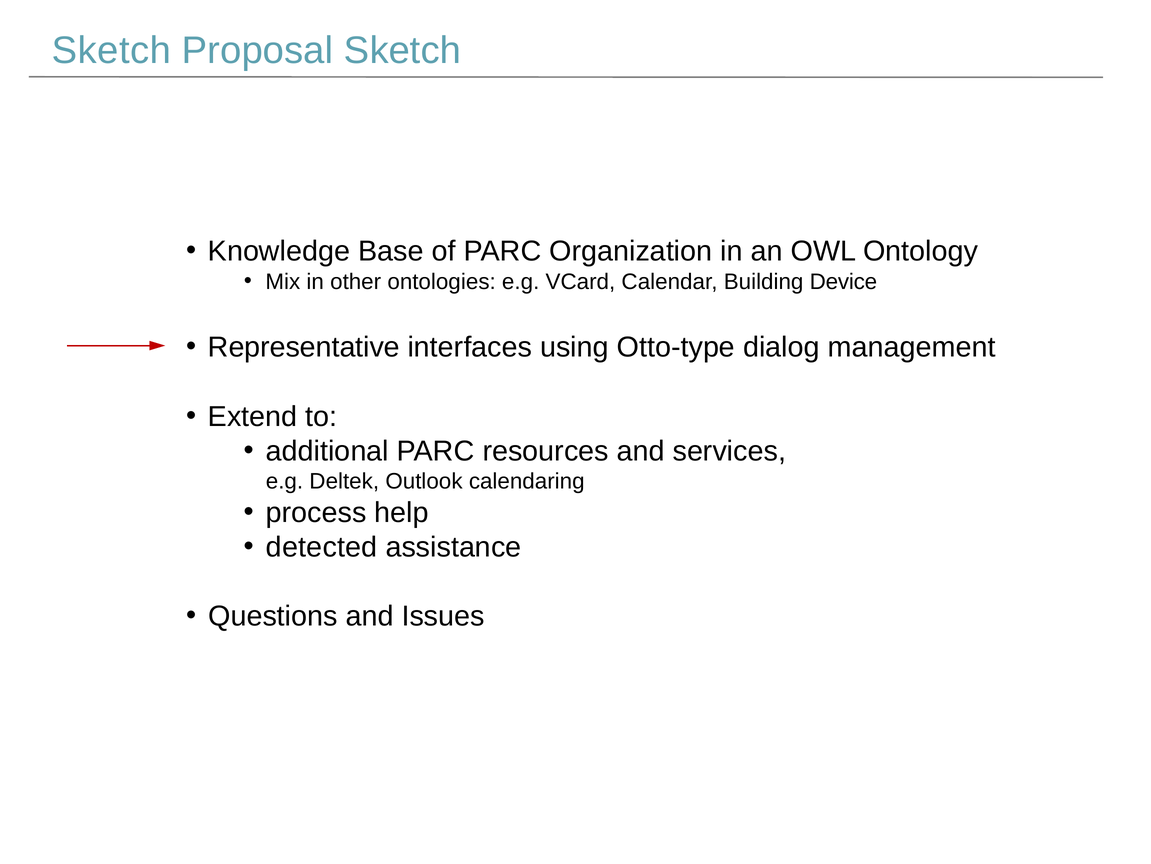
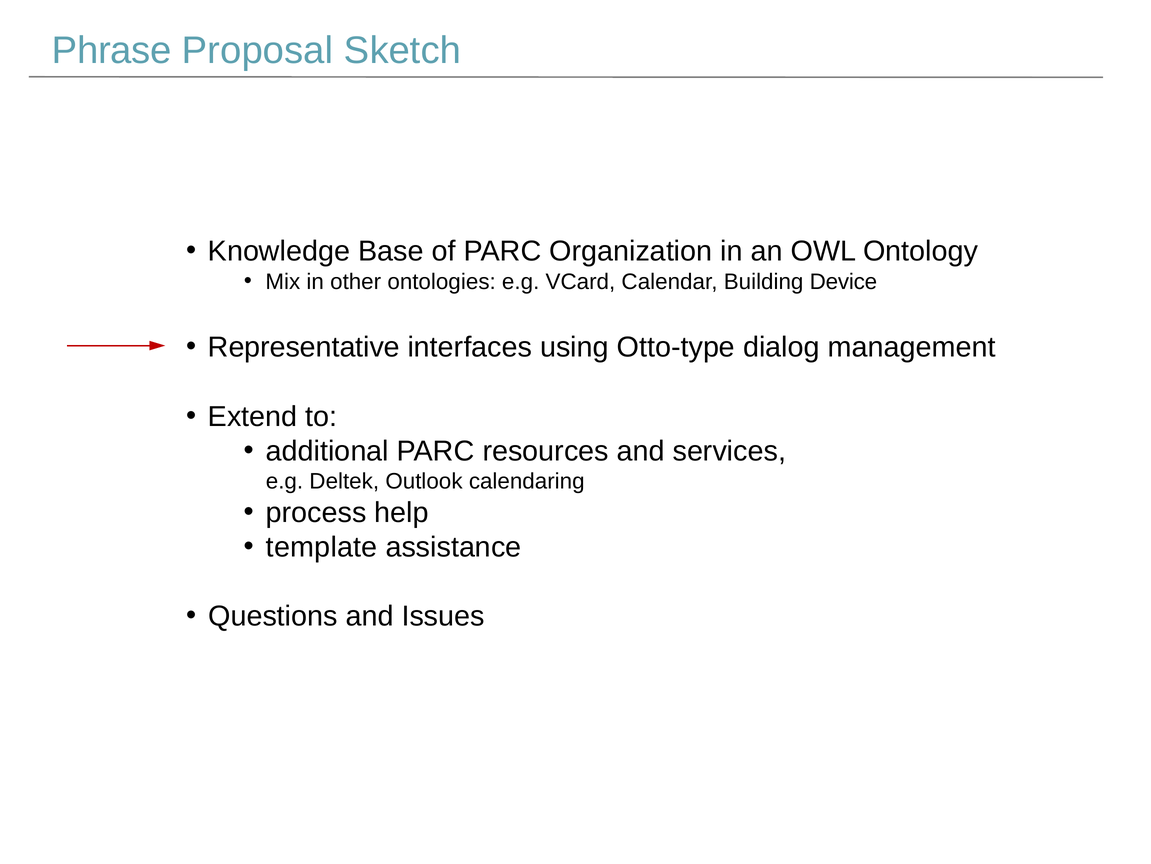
Sketch: Sketch -> Phrase (112, 51)
detected: detected -> template (322, 547)
